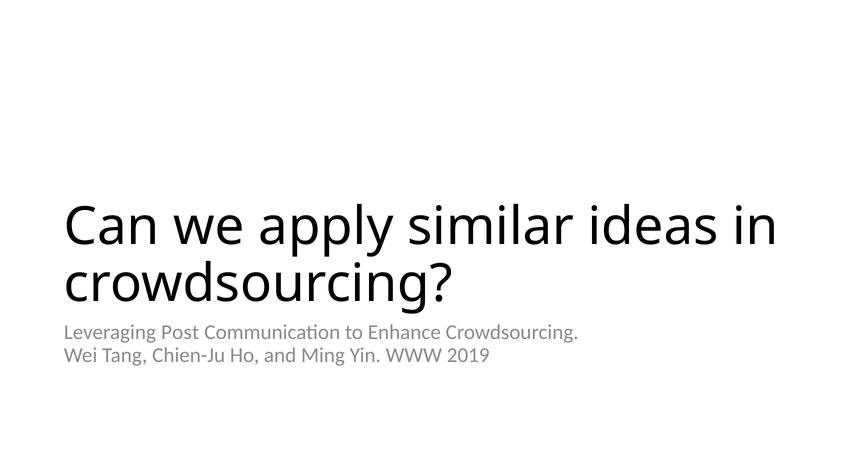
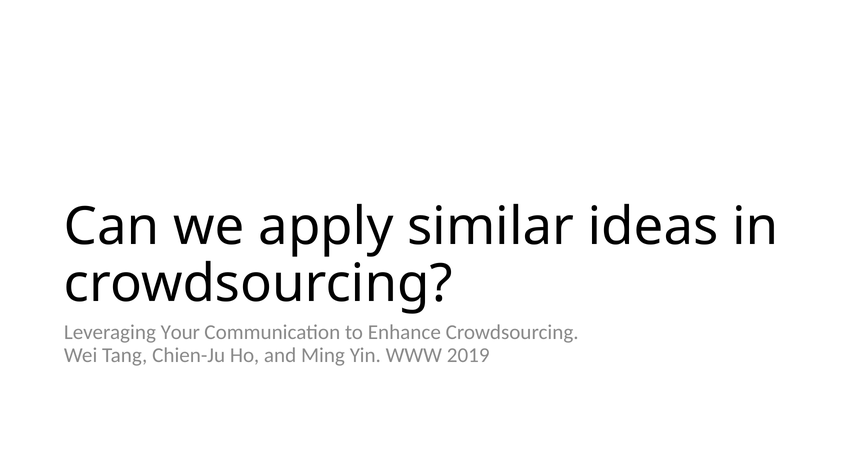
Post: Post -> Your (180, 333)
